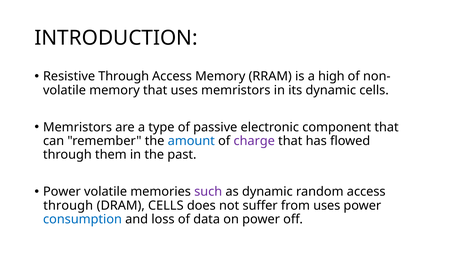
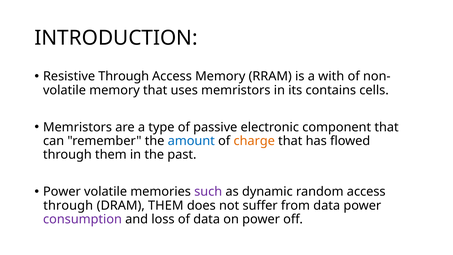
high: high -> with (331, 76)
its dynamic: dynamic -> contains (331, 90)
charge colour: purple -> orange (254, 141)
DRAM CELLS: CELLS -> THEM (166, 205)
from uses: uses -> data (327, 205)
consumption colour: blue -> purple (82, 219)
